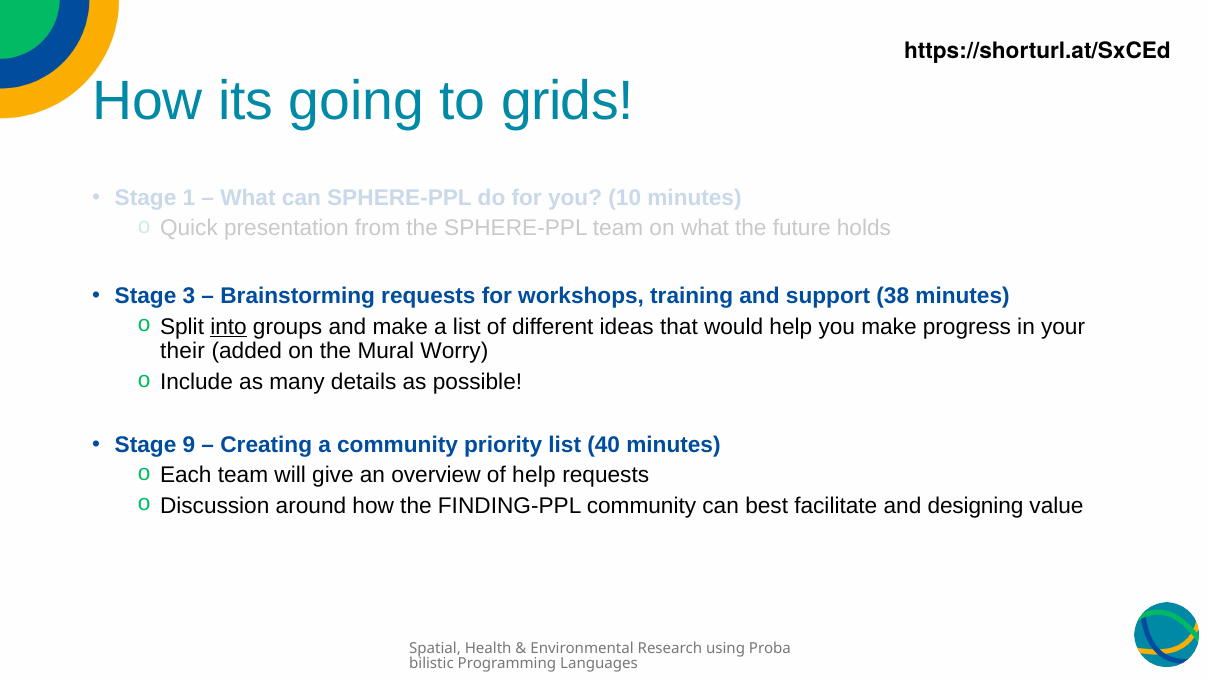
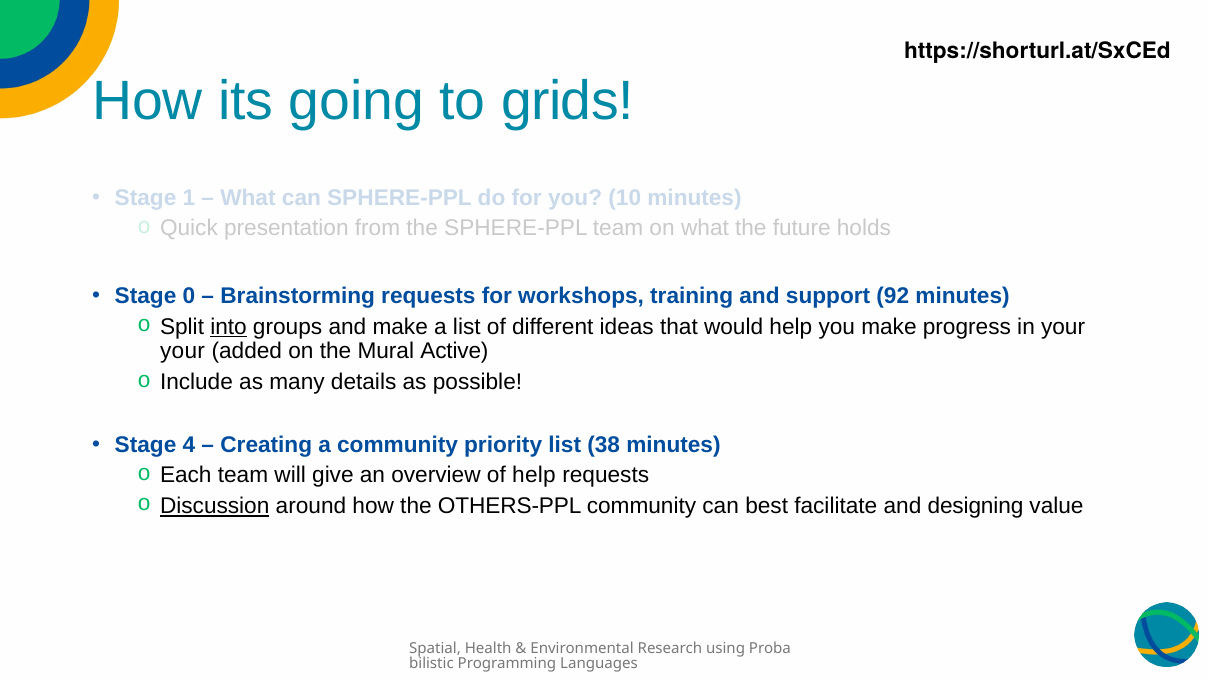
3: 3 -> 0 (189, 296)
38: 38 -> 92 (893, 296)
their: their -> your (183, 351)
Worry: Worry -> Active (454, 351)
9: 9 -> 4 (189, 444)
40: 40 -> 38 (604, 444)
Discussion underline: none -> present (215, 506)
FINDING-PPL: FINDING-PPL -> OTHERS-PPL (510, 506)
